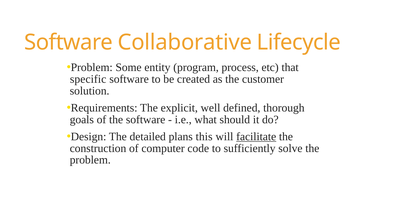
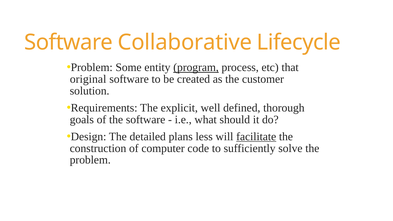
program underline: none -> present (196, 67)
specific: specific -> original (88, 79)
this: this -> less (204, 137)
